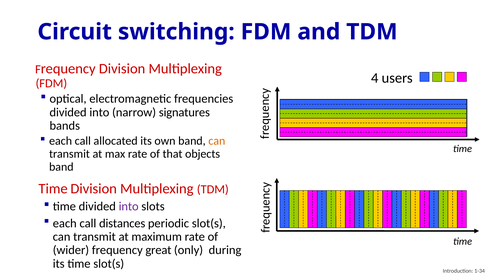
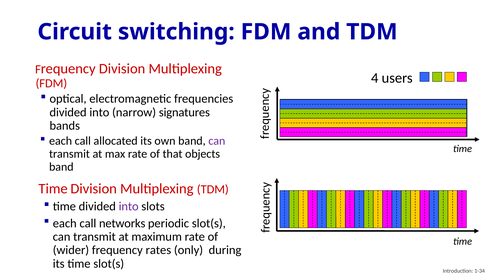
can colour: orange -> purple (217, 141)
distances: distances -> networks (122, 223)
great: great -> rates (158, 250)
